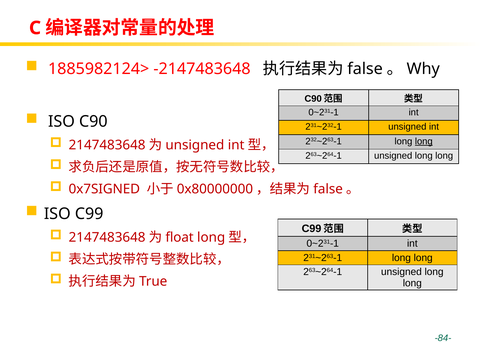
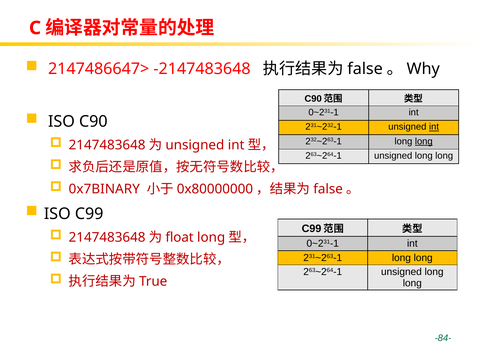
1885982124>: 1885982124> -> 2147486647> (99, 69)
int underline: none -> present (434, 127)
0x7SIGNED: 0x7SIGNED -> 0x7BINARY (104, 189)
